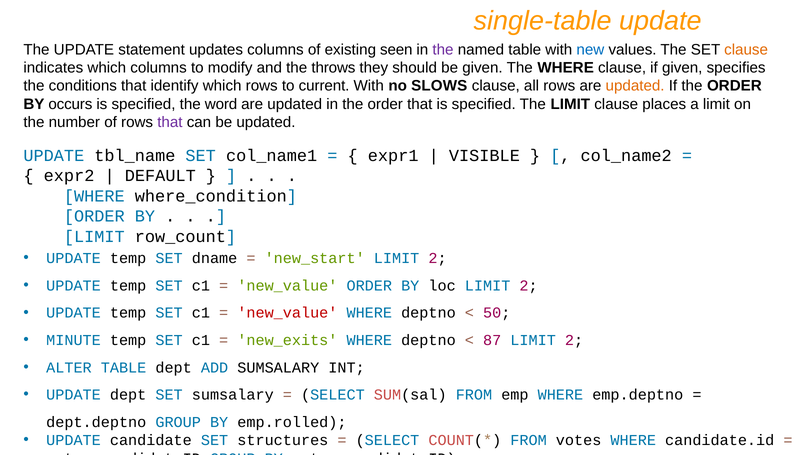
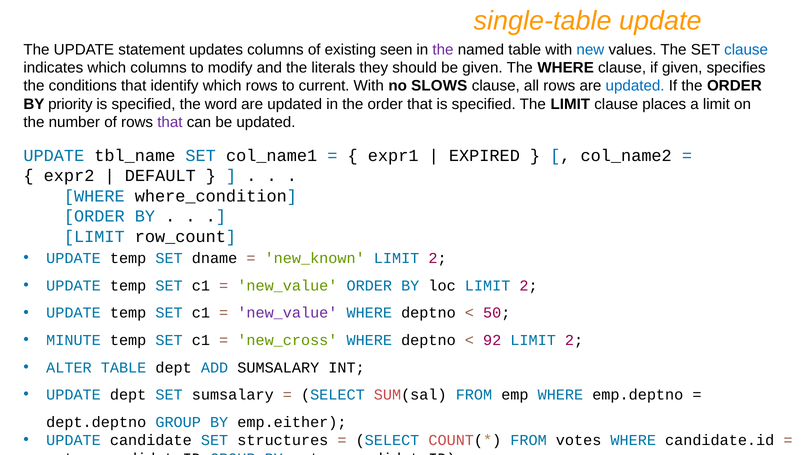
clause colour: orange -> blue (746, 50)
throws: throws -> literals (333, 68)
updated colour: orange -> blue (635, 86)
occurs: occurs -> priority (70, 104)
VISIBLE: VISIBLE -> EXPIRED (484, 156)
new_start: new_start -> new_known (315, 258)
new_value colour: red -> purple (287, 313)
new_exits: new_exits -> new_cross (287, 340)
87: 87 -> 92 (492, 340)
emp.rolled: emp.rolled -> emp.either (292, 422)
